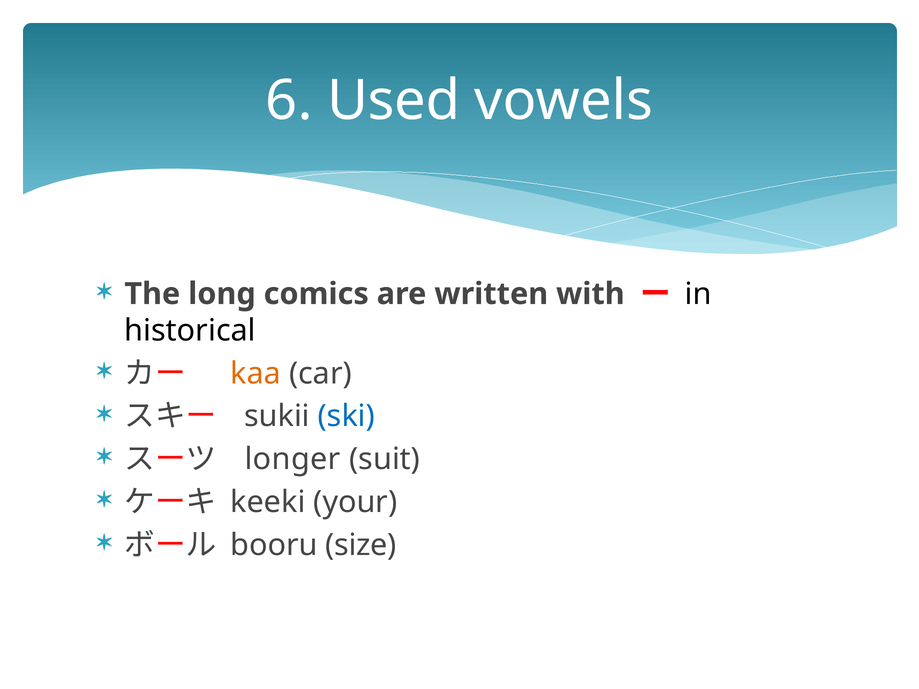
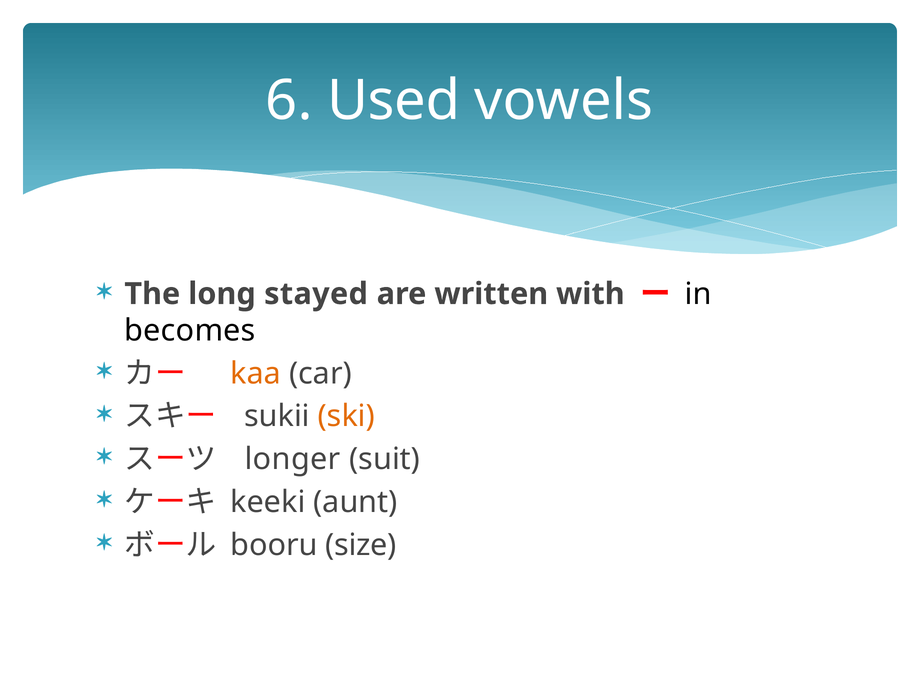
comics: comics -> stayed (316, 294)
historical: historical -> becomes (190, 331)
ski colour: blue -> orange (346, 417)
your: your -> aunt (355, 502)
